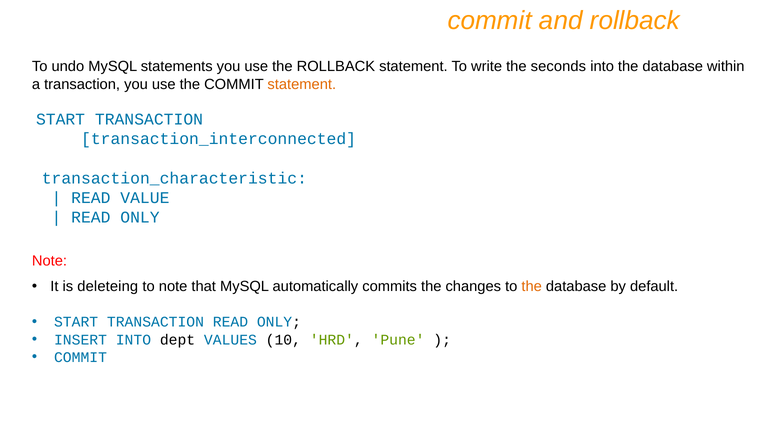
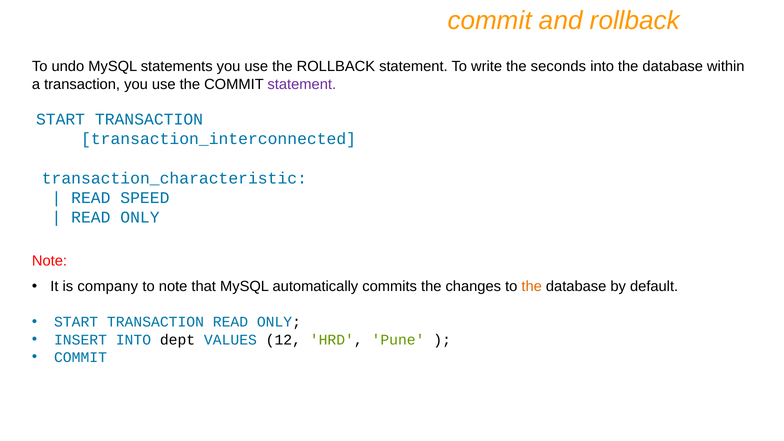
statement colour: orange -> purple (302, 84)
VALUE: VALUE -> SPEED (145, 198)
deleteing: deleteing -> company (108, 286)
10: 10 -> 12 (283, 340)
